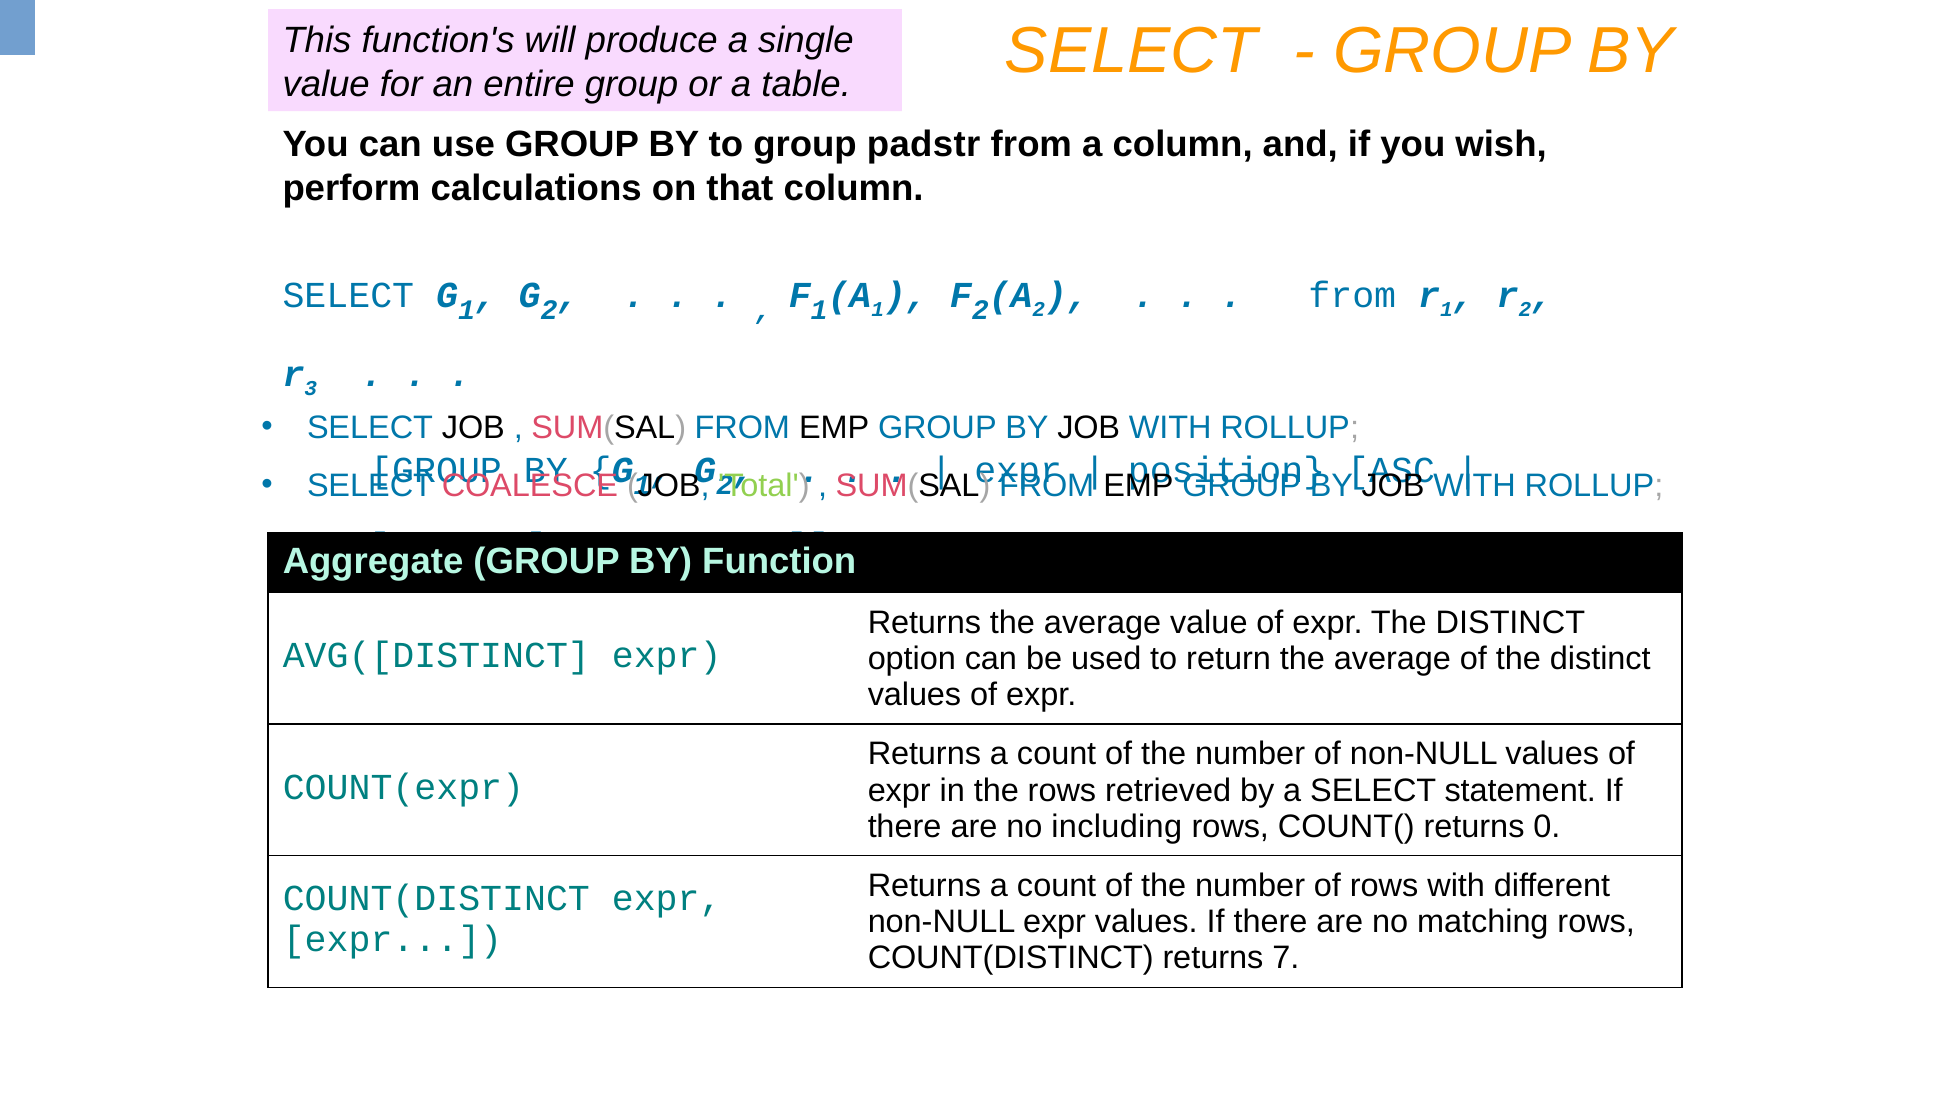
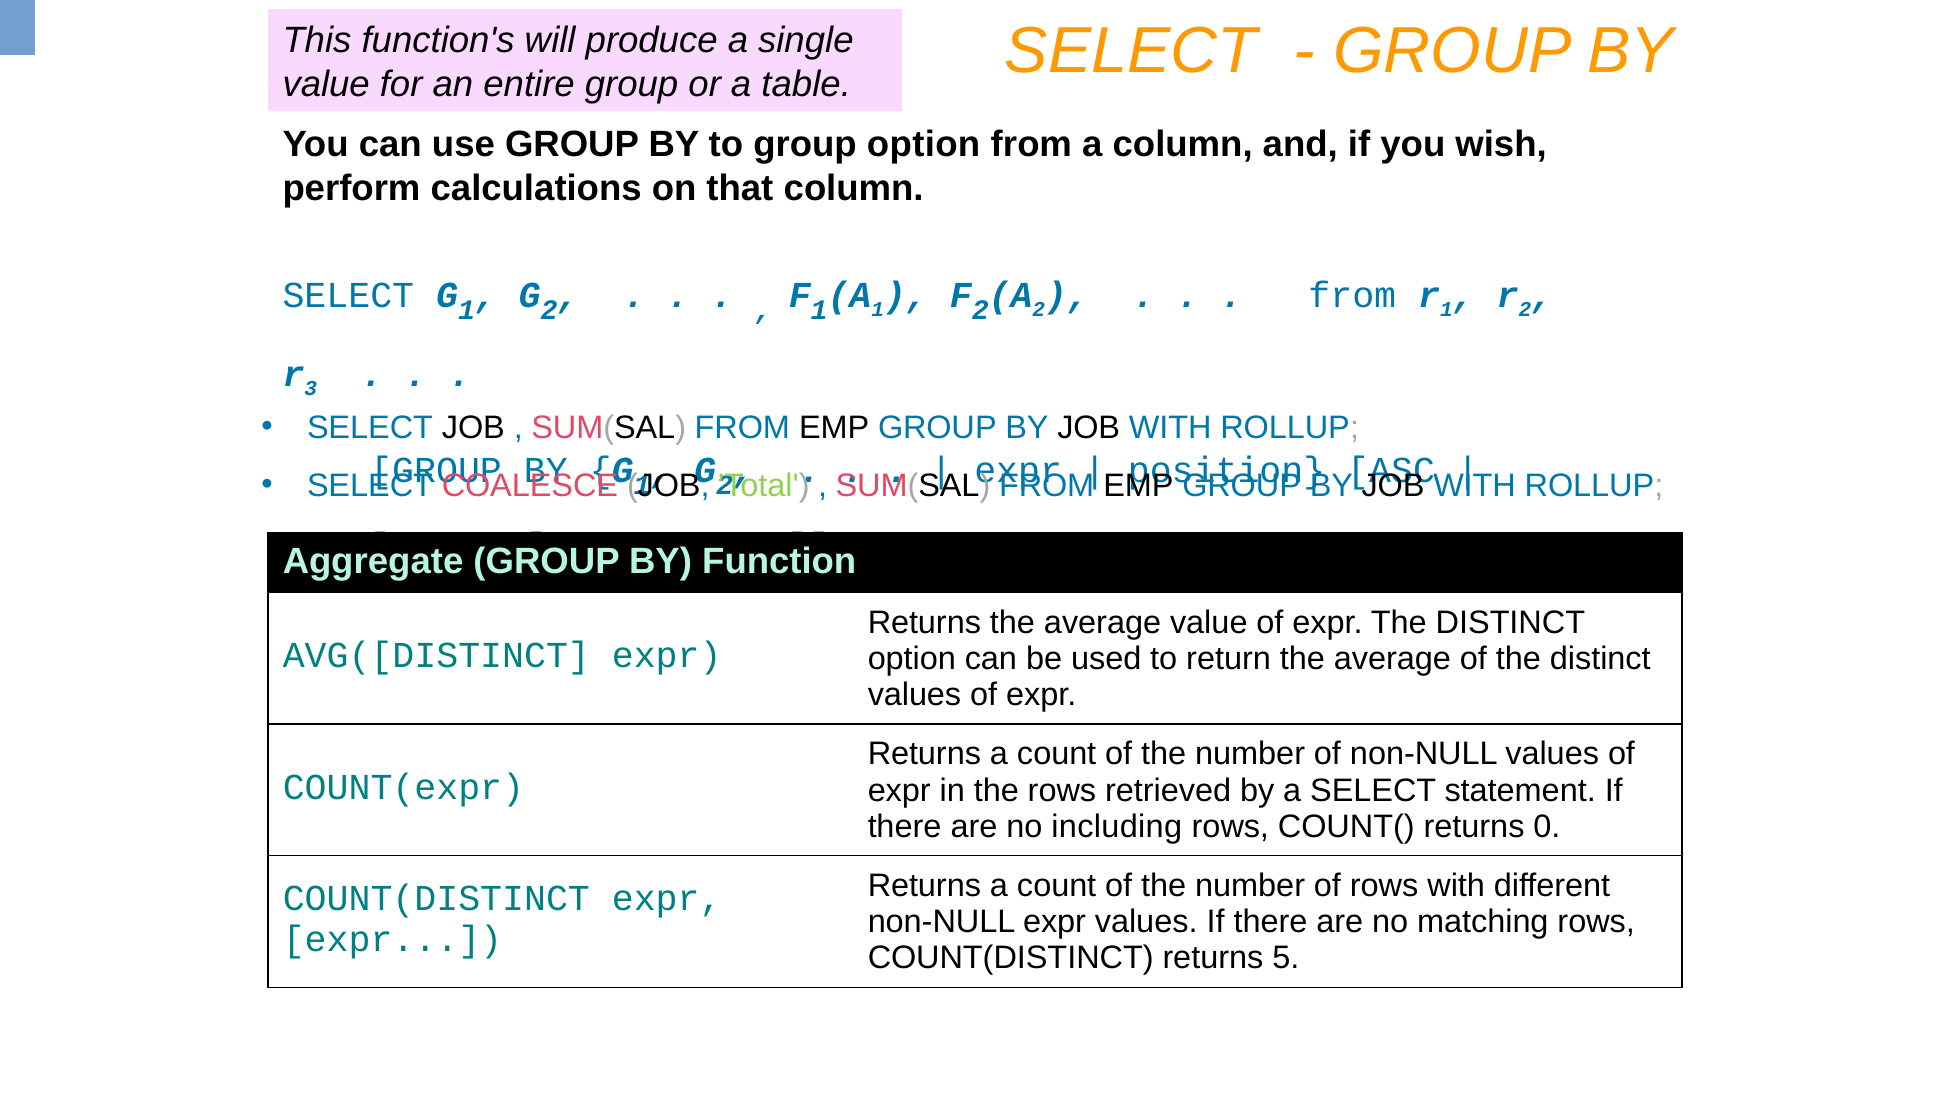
group padstr: padstr -> option (924, 144)
7: 7 -> 5 (1286, 958)
